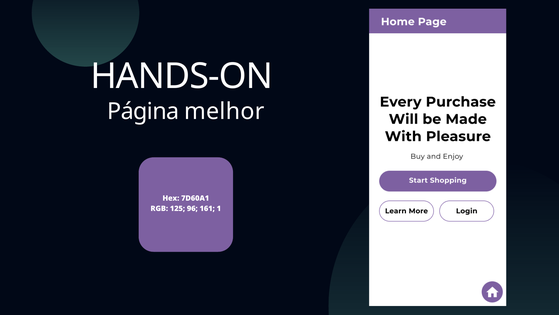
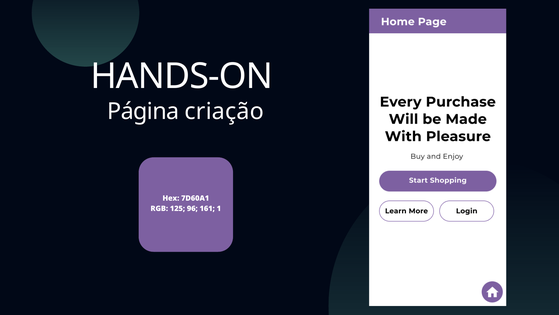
melhor: melhor -> criação (224, 111)
